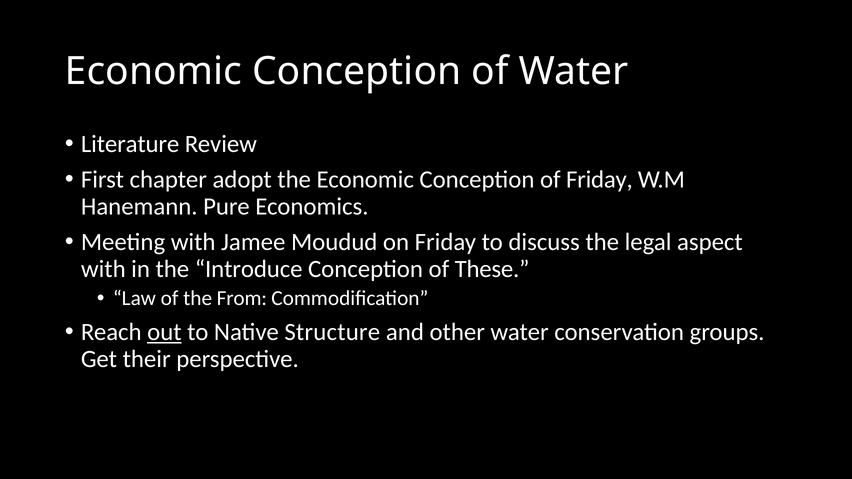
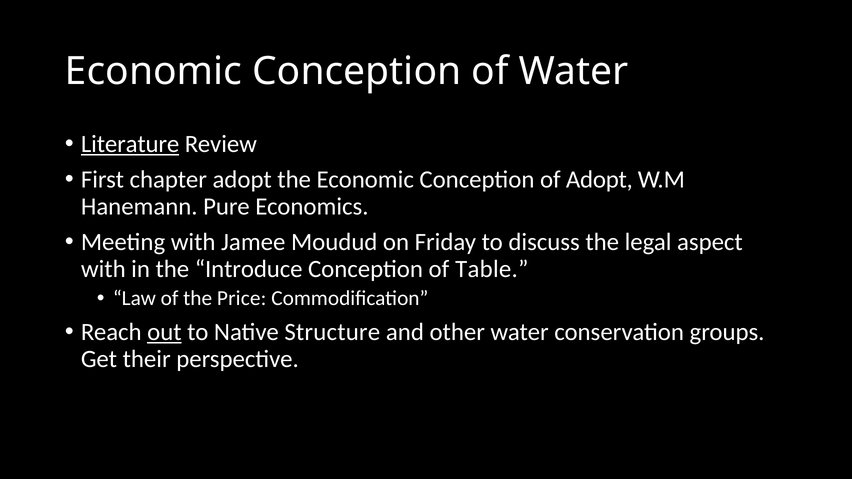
Literature underline: none -> present (130, 144)
of Friday: Friday -> Adopt (599, 180)
These: These -> Table (492, 269)
From: From -> Price (242, 299)
